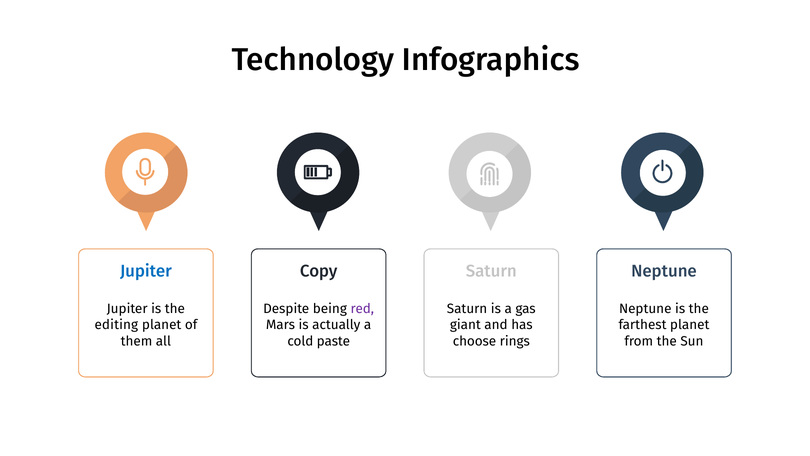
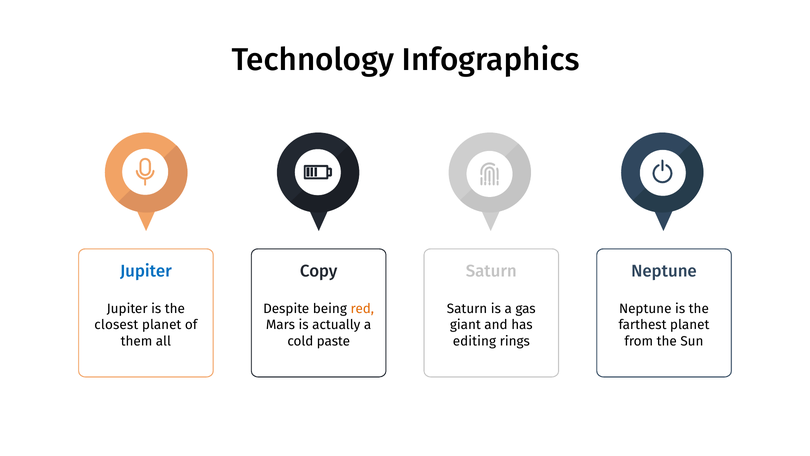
red colour: purple -> orange (362, 308)
editing: editing -> closest (116, 325)
choose: choose -> editing (474, 341)
